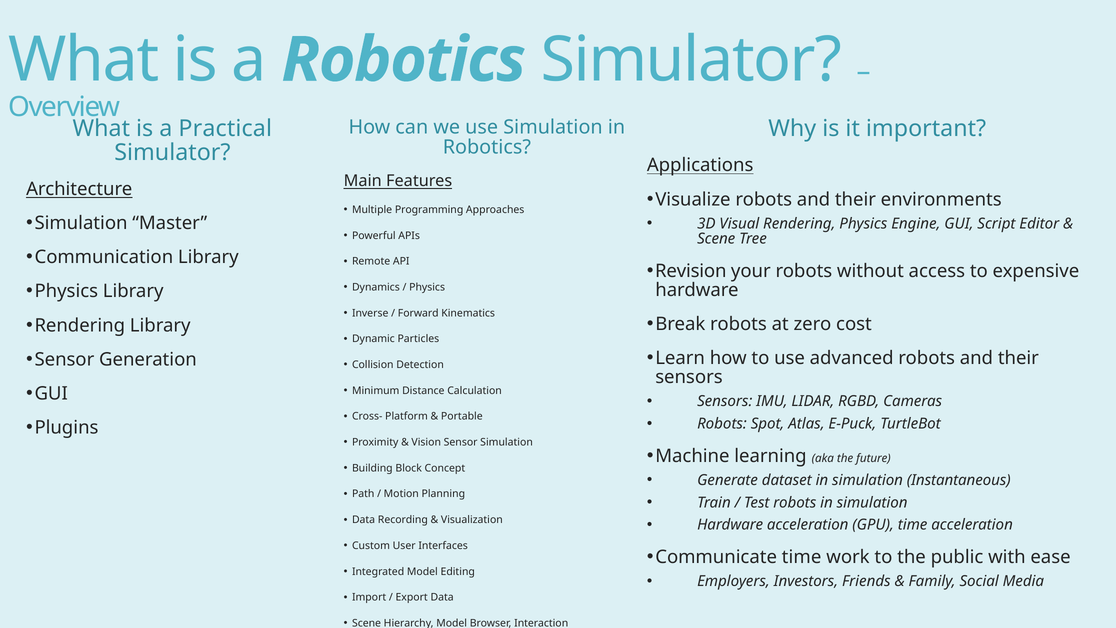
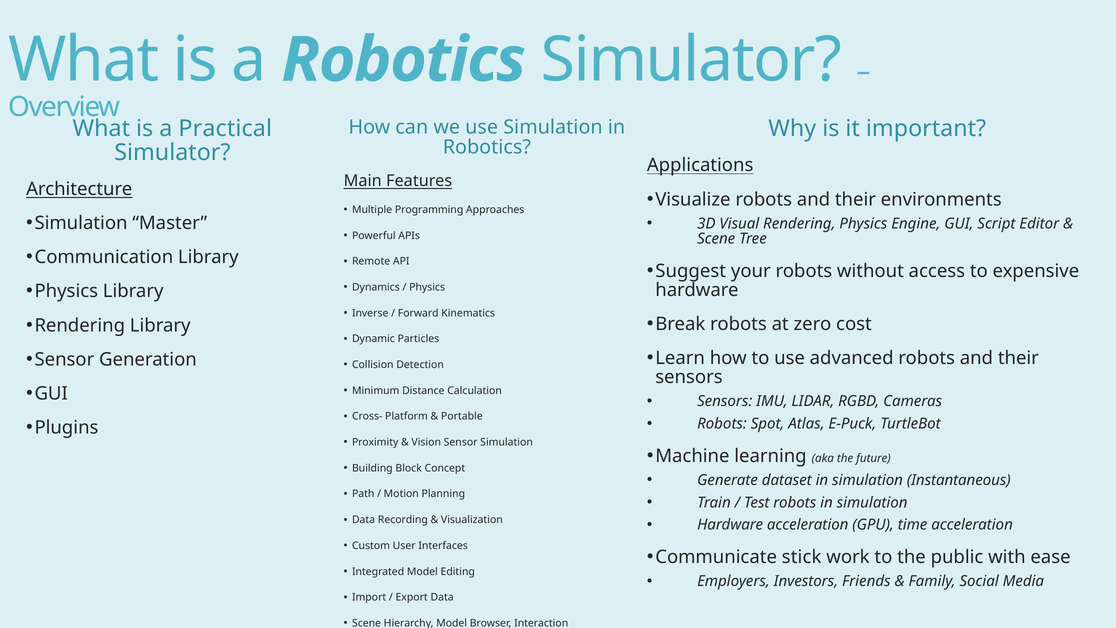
Revision: Revision -> Suggest (691, 271)
Communicate time: time -> stick (802, 557)
